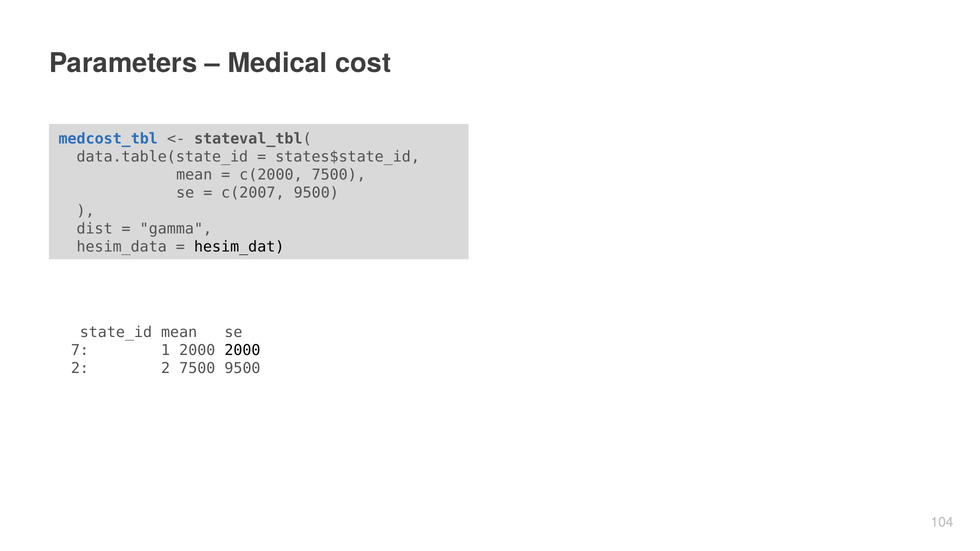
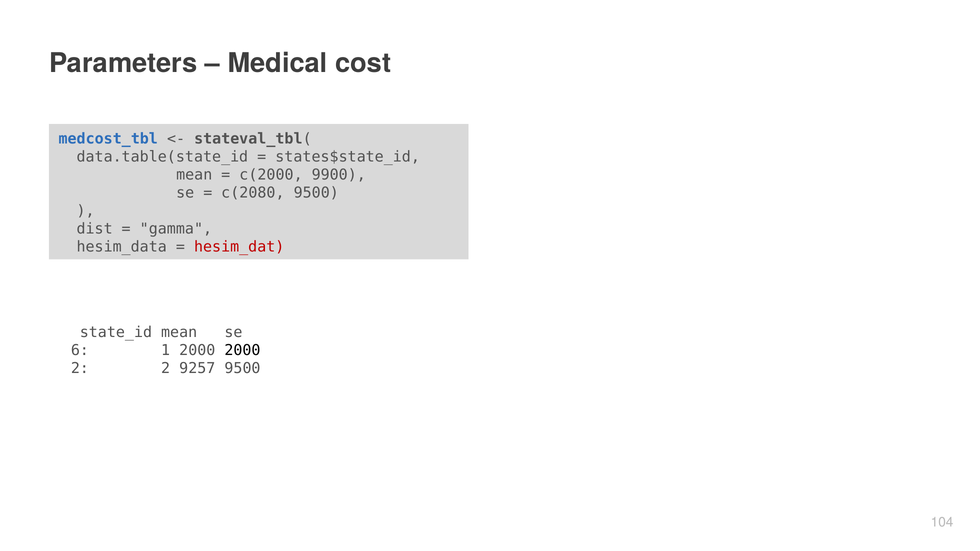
c(2000 7500: 7500 -> 9900 (339, 175)
c(2007: c(2007 -> c(2080 (253, 193)
hesim_dat colour: black -> red (239, 247)
7: 7 -> 6 (80, 350)
2 7500: 7500 -> 9257 (197, 368)
